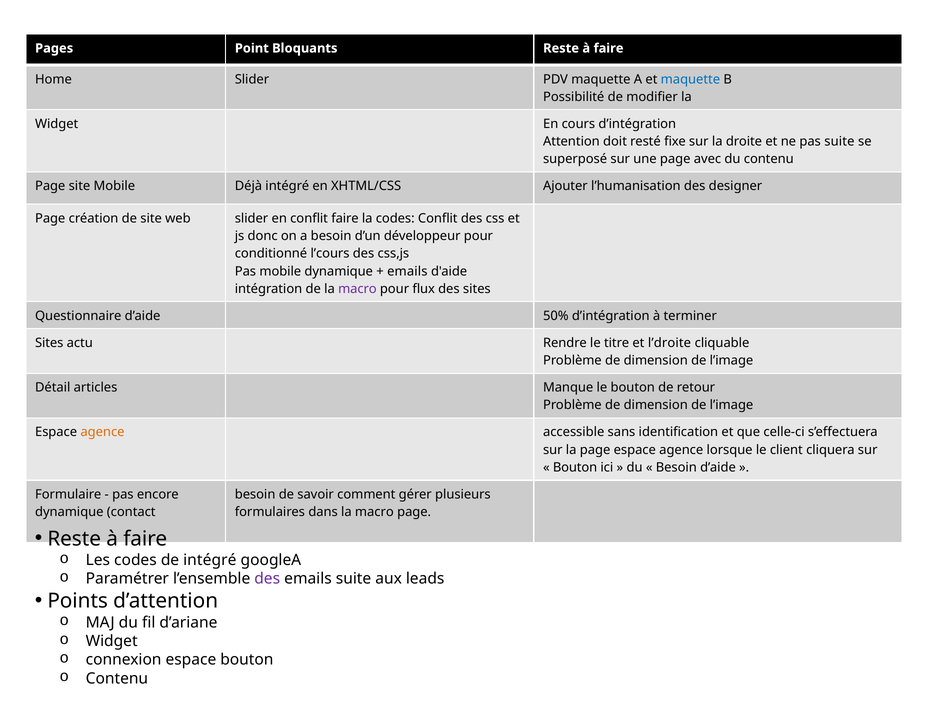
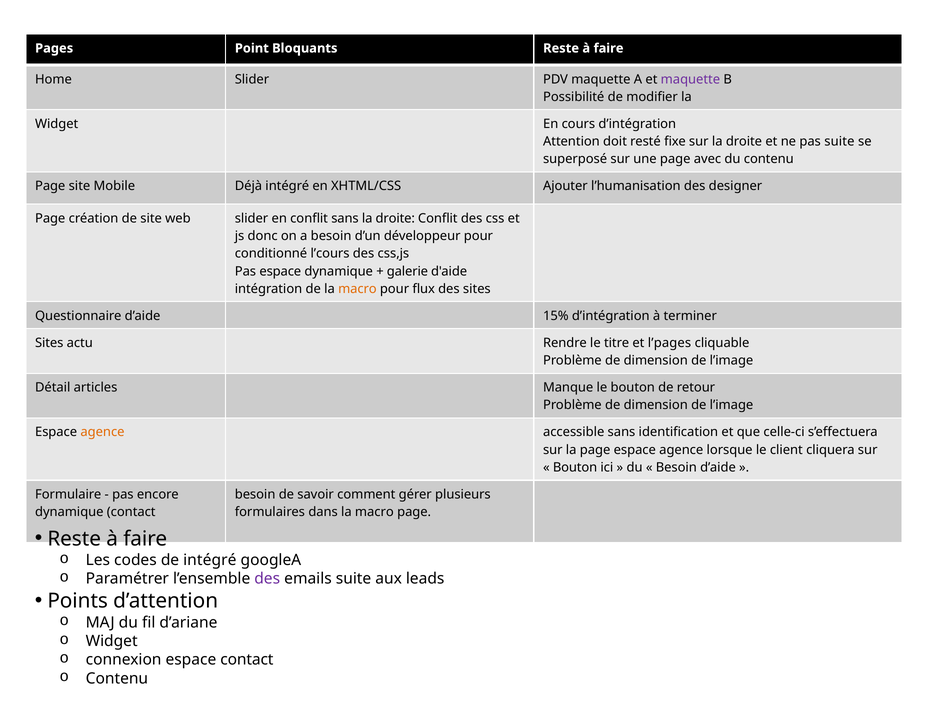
maquette colour: blue -> purple (690, 79)
conflit faire: faire -> sans (345, 218)
codes: codes -> droite (395, 218)
Pas mobile: mobile -> espace (280, 271)
emails: emails -> galerie (407, 271)
macro colour: purple -> orange (357, 289)
50%: 50% -> 15% (556, 316)
l’droite: l’droite -> l’pages (669, 343)
espace bouton: bouton -> contact (247, 660)
